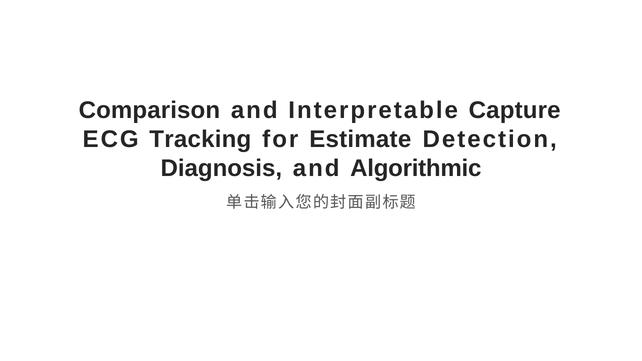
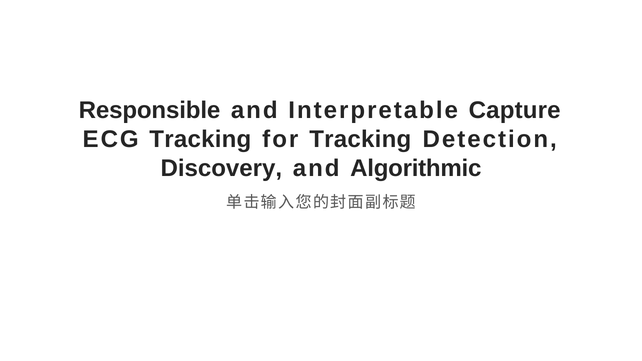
Comparison: Comparison -> Responsible (149, 110)
for Estimate: Estimate -> Tracking (360, 139)
Diagnosis: Diagnosis -> Discovery (221, 168)
